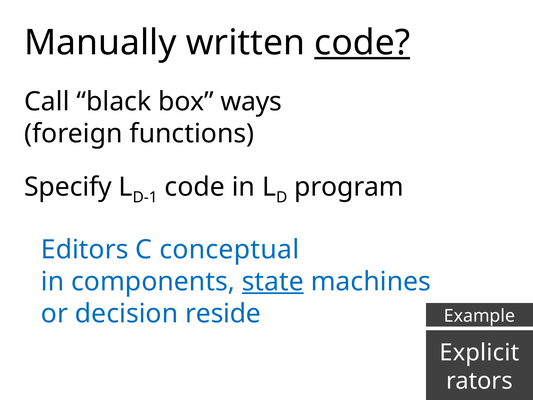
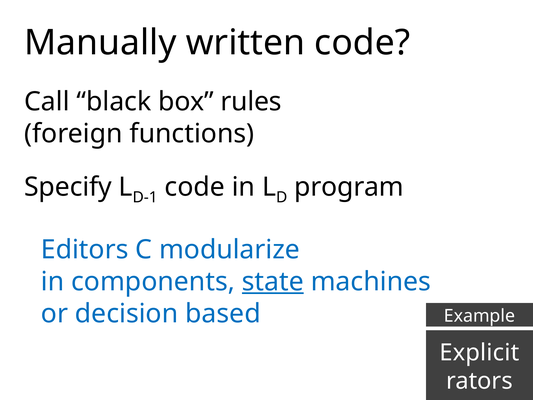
code underline: present -> none (362, 43)
ways: ways -> rules (251, 102)
conceptual: conceptual -> modularize (229, 249)
reside: reside -> based (223, 313)
